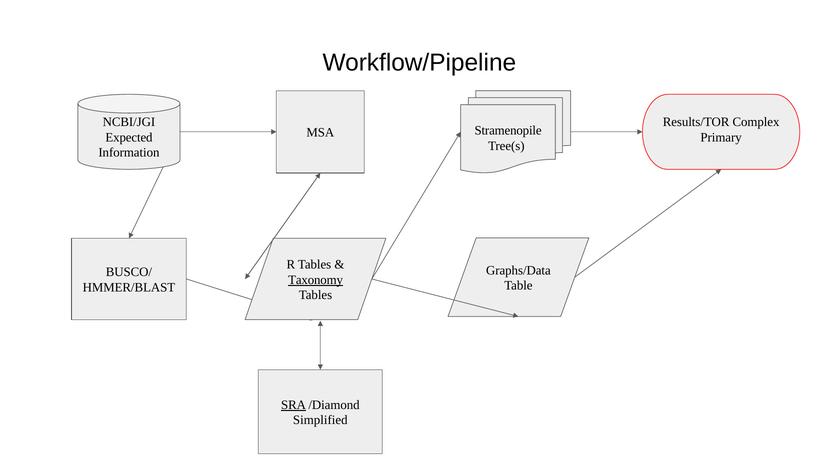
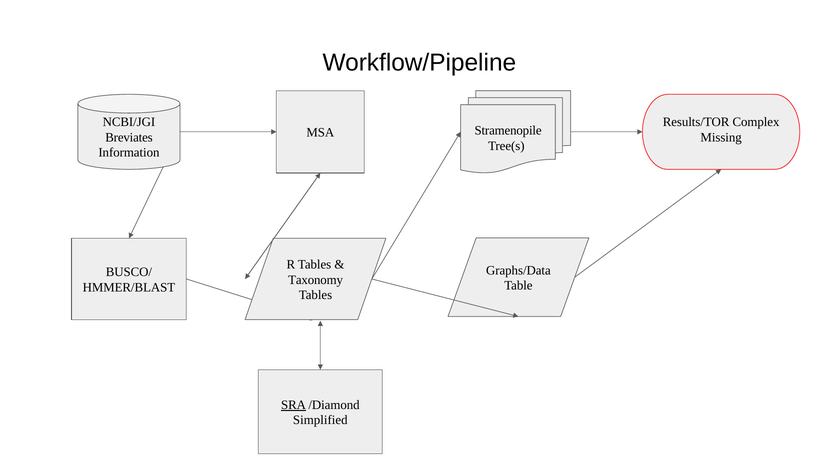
Expected: Expected -> Breviates (129, 137)
Primary: Primary -> Missing (721, 138)
Taxonomy underline: present -> none (316, 280)
